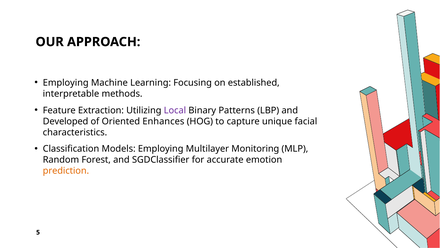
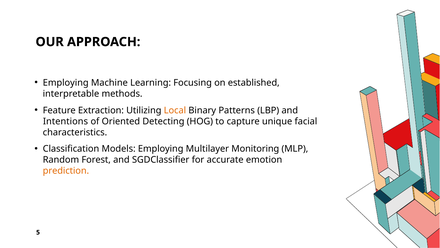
Local colour: purple -> orange (175, 110)
Developed: Developed -> Intentions (65, 121)
Enhances: Enhances -> Detecting (163, 121)
